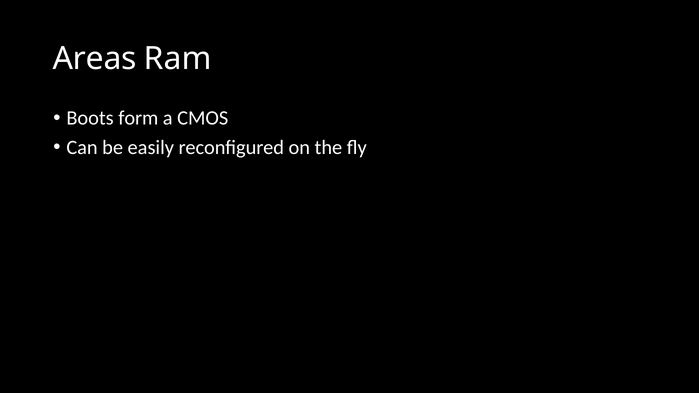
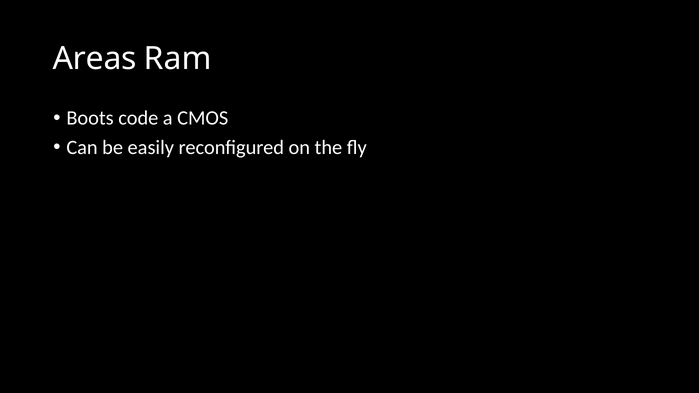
form: form -> code (138, 118)
